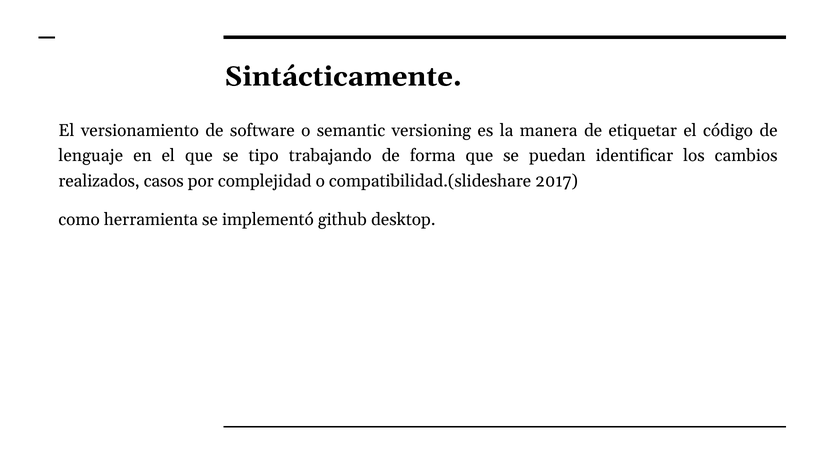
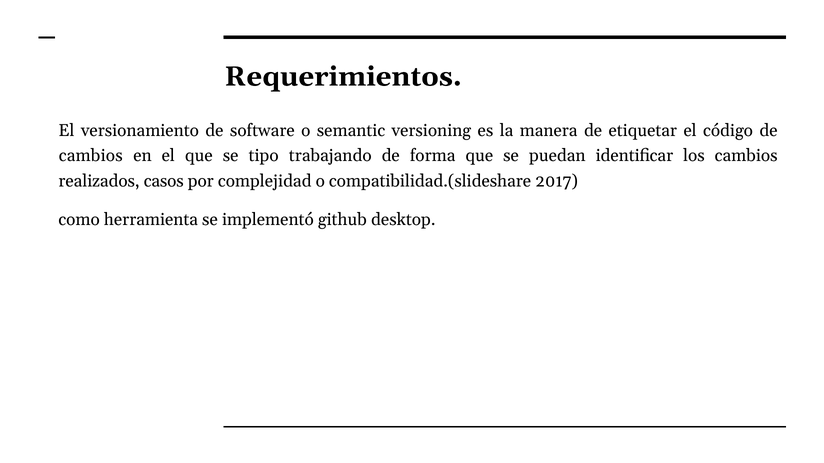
Sintácticamente: Sintácticamente -> Requerimientos (343, 77)
lenguaje: lenguaje -> cambios (91, 156)
